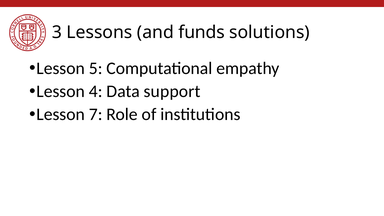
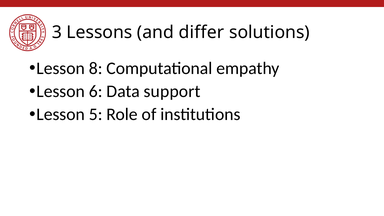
funds: funds -> differ (201, 32)
5: 5 -> 8 (96, 68)
4: 4 -> 6 (96, 91)
7: 7 -> 5 (96, 114)
